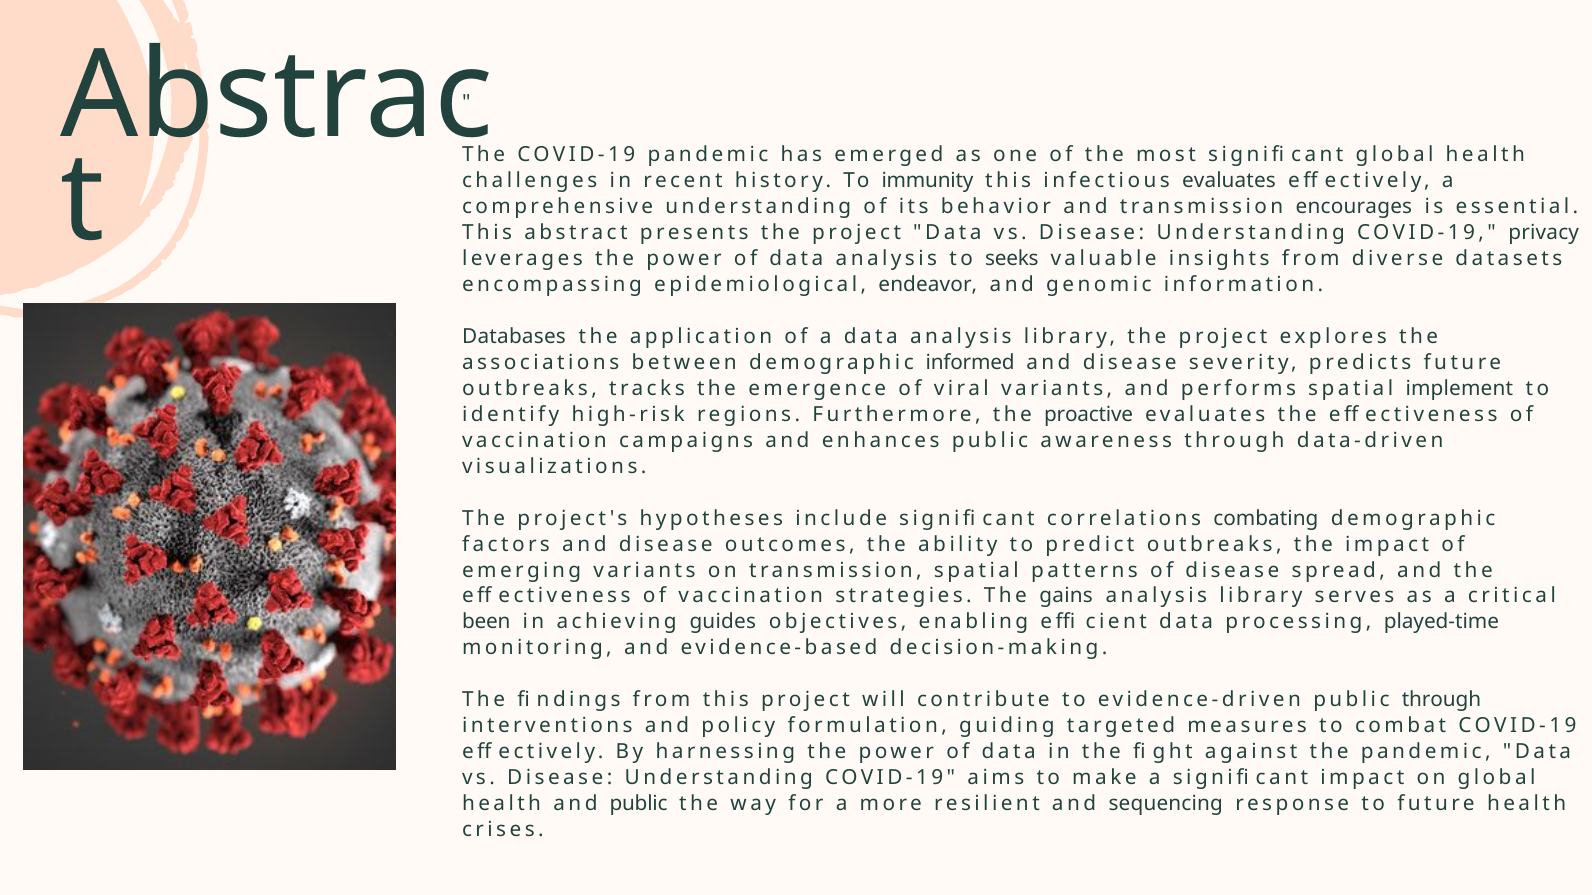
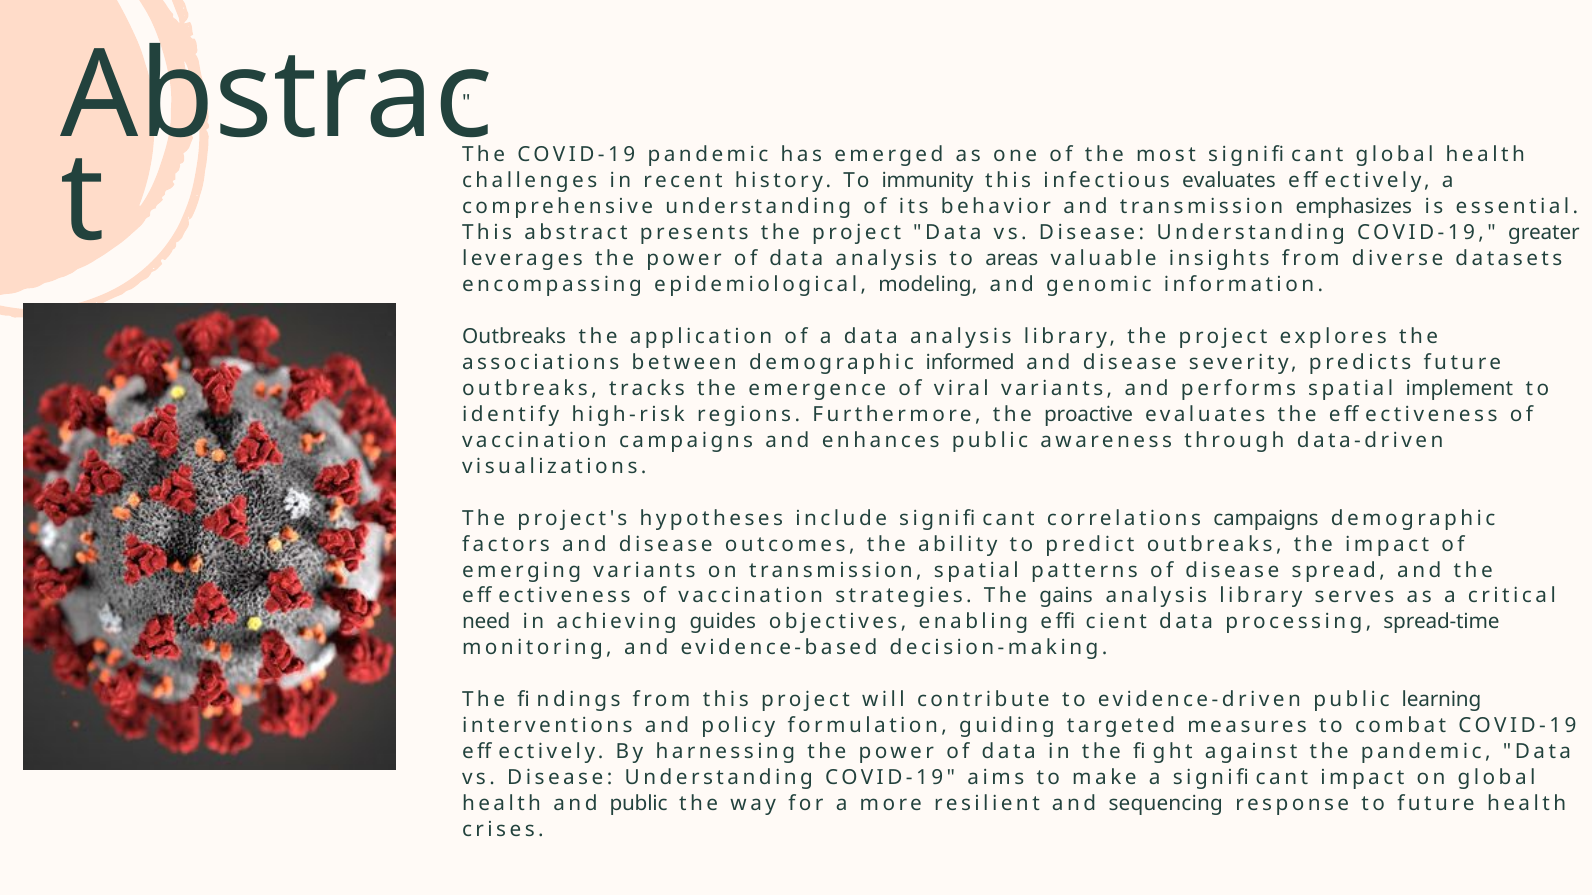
encourages: encourages -> emphasizes (1354, 207)
privacy: privacy -> greater (1544, 233)
seeks: seeks -> areas (1012, 259)
endeavor: endeavor -> modeling (928, 285)
Databases: Databases -> Outbreaks (514, 337)
correlations combating: combating -> campaigns (1266, 519)
been: been -> need (486, 622)
played-time: played-time -> spread-time (1441, 622)
public through: through -> learning (1442, 700)
